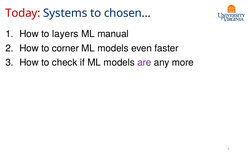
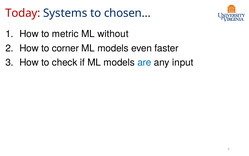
layers: layers -> metric (65, 34)
manual: manual -> without (113, 34)
are colour: purple -> blue (144, 62)
more: more -> input (183, 62)
